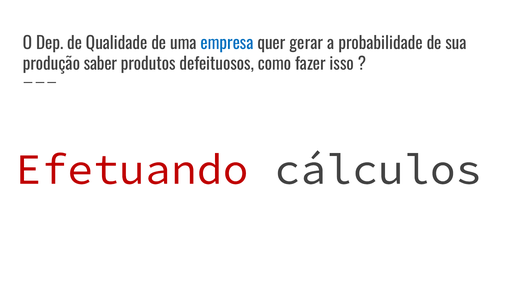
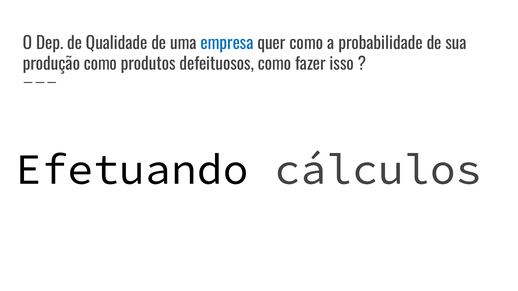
quer gerar: gerar -> como (306, 44)
produção saber: saber -> como (100, 64)
Efetuando colour: red -> black (132, 170)
